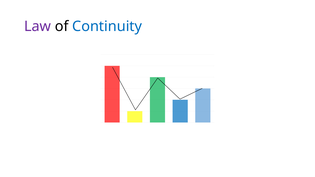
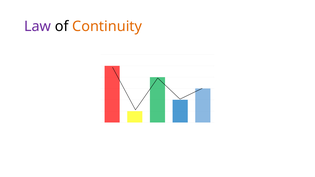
Continuity colour: blue -> orange (107, 26)
